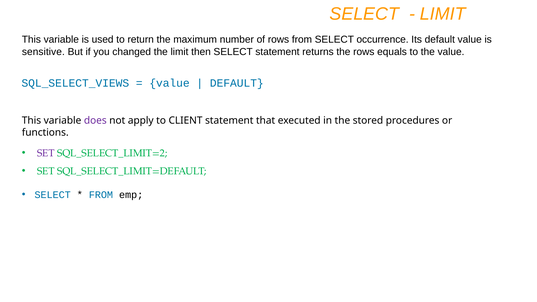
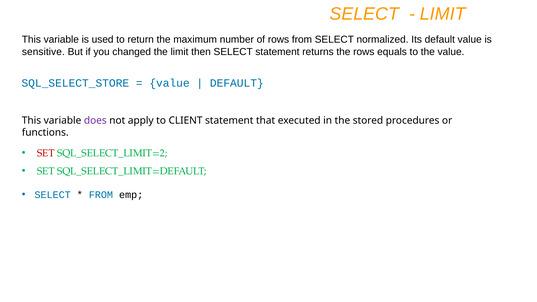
occurrence: occurrence -> normalized (383, 40)
SQL_SELECT_VIEWS: SQL_SELECT_VIEWS -> SQL_SELECT_STORE (75, 83)
SET colour: purple -> red (46, 153)
